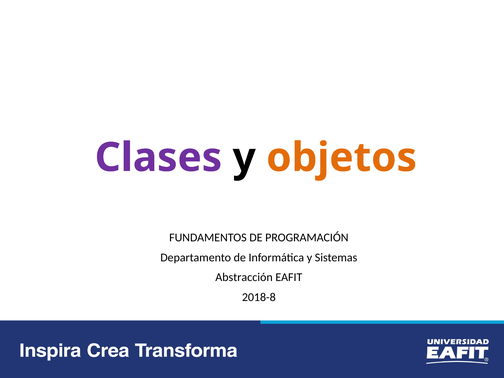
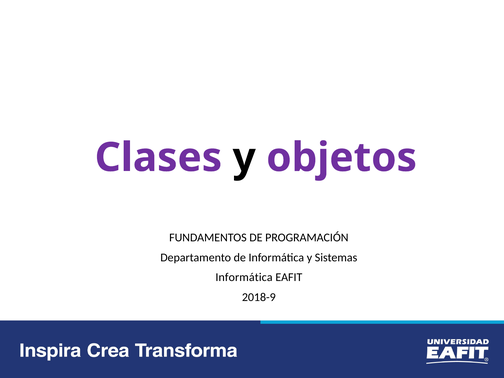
objetos colour: orange -> purple (342, 158)
Abstracción: Abstracción -> Informática (244, 277)
2018-8: 2018-8 -> 2018-9 (259, 297)
